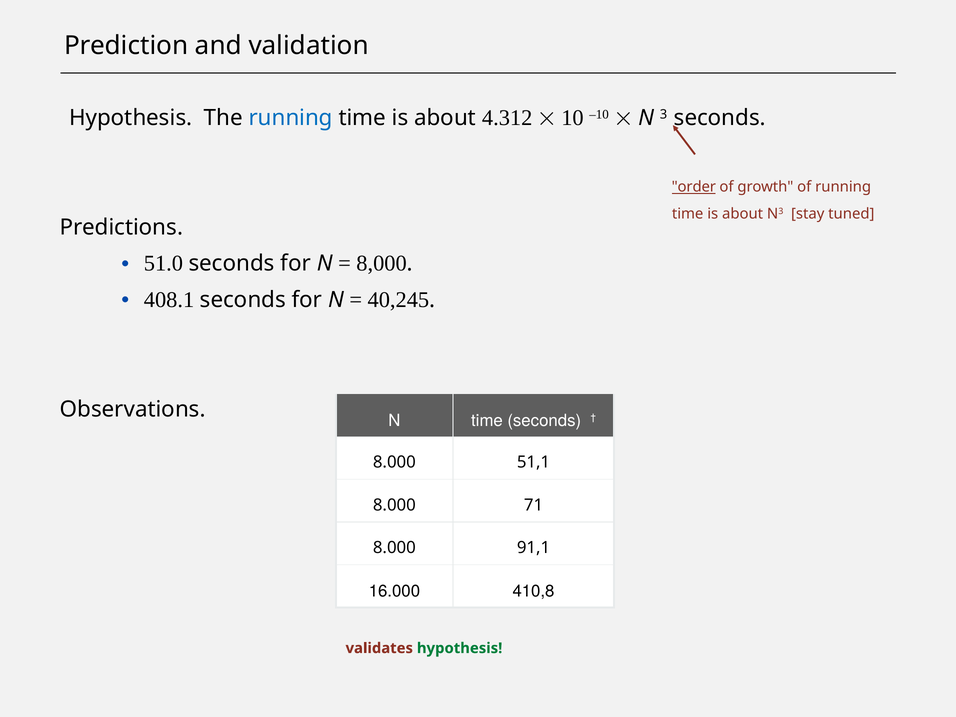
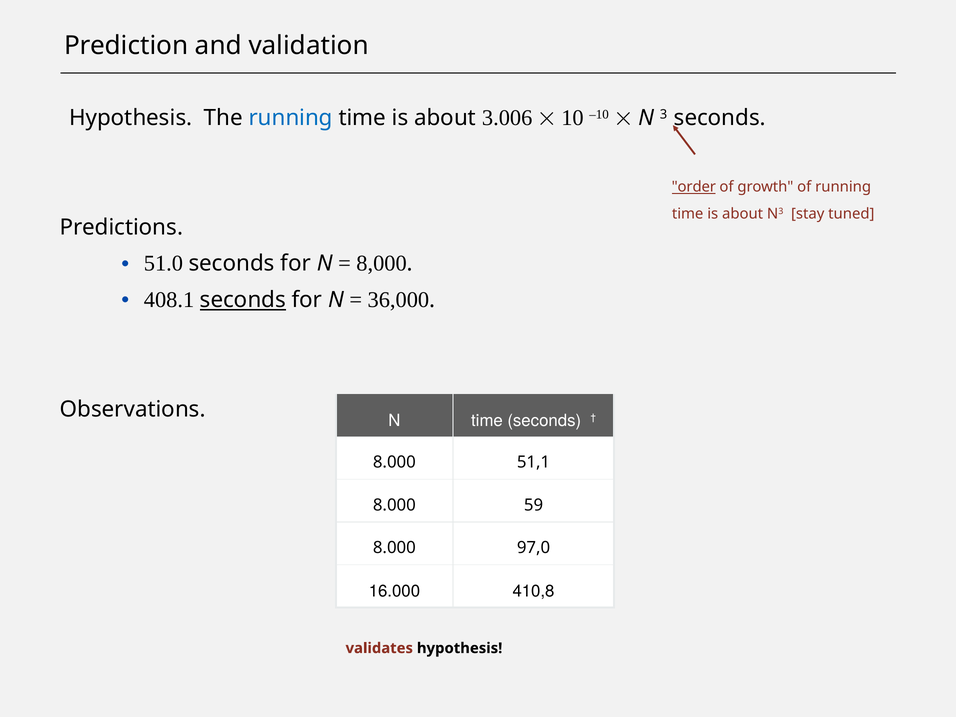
4.312: 4.312 -> 3.006 (507, 118)
seconds underline: none -> present (243, 300)
40,245: 40,245 -> 36,000 (398, 300)
71: 71 -> 59 (534, 505)
91,1: 91,1 -> 97,0 (534, 548)
hypothesis colour: green -> black (460, 648)
